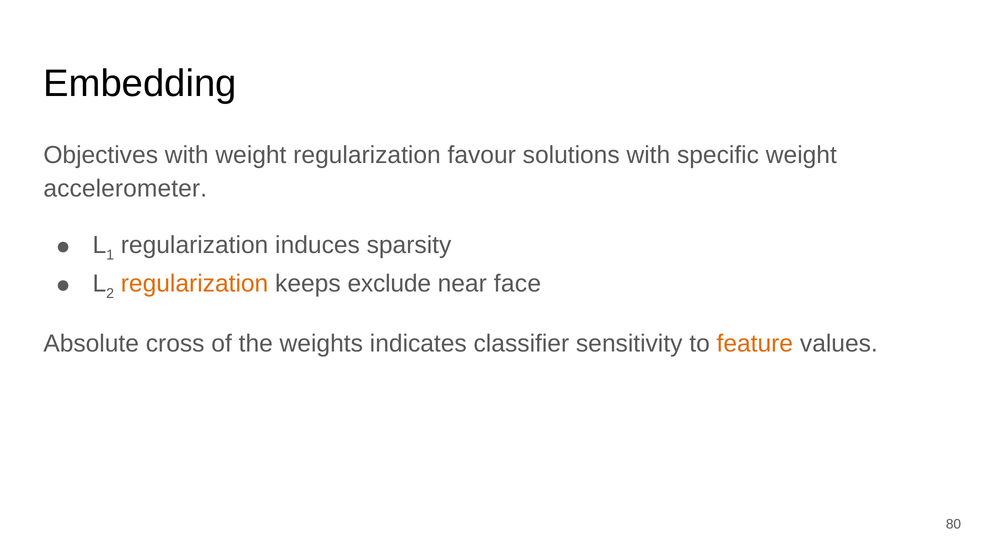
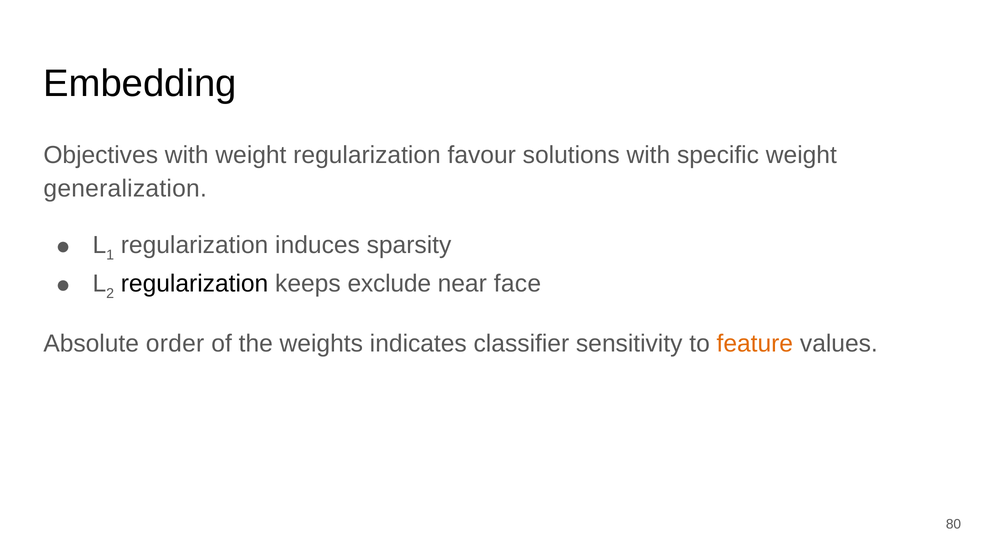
accelerometer: accelerometer -> generalization (125, 189)
regularization colour: orange -> black (195, 284)
cross: cross -> order (175, 343)
